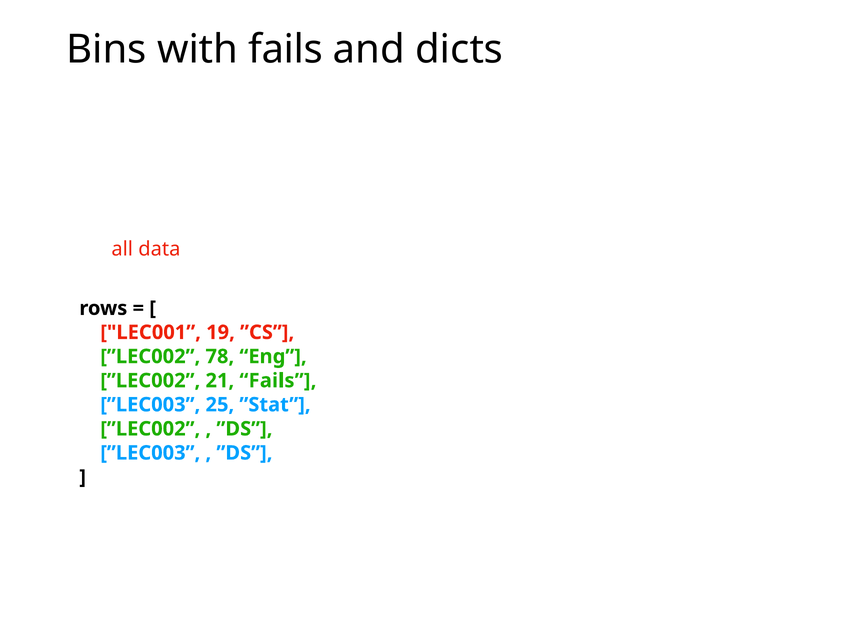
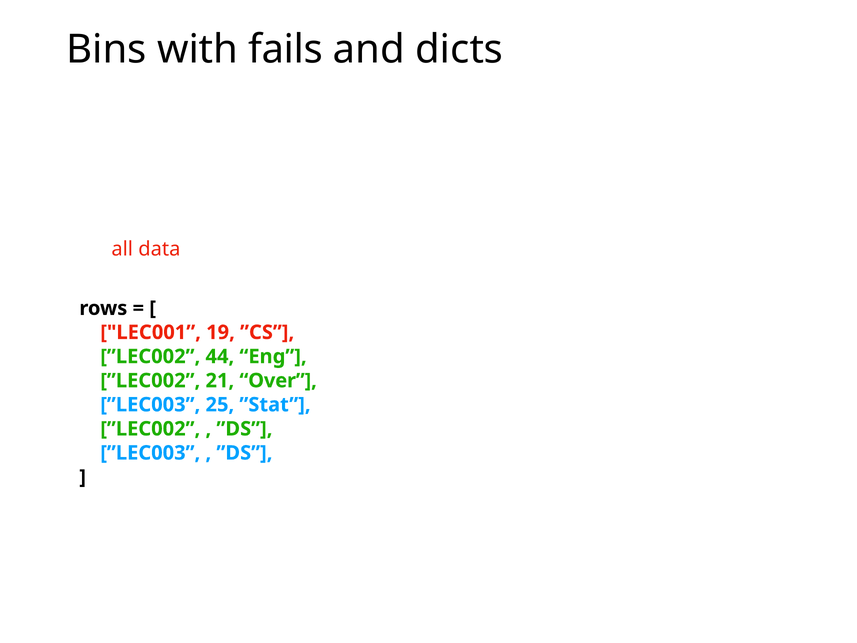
78: 78 -> 44 (220, 356)
21 Fails: Fails -> Over (278, 380)
